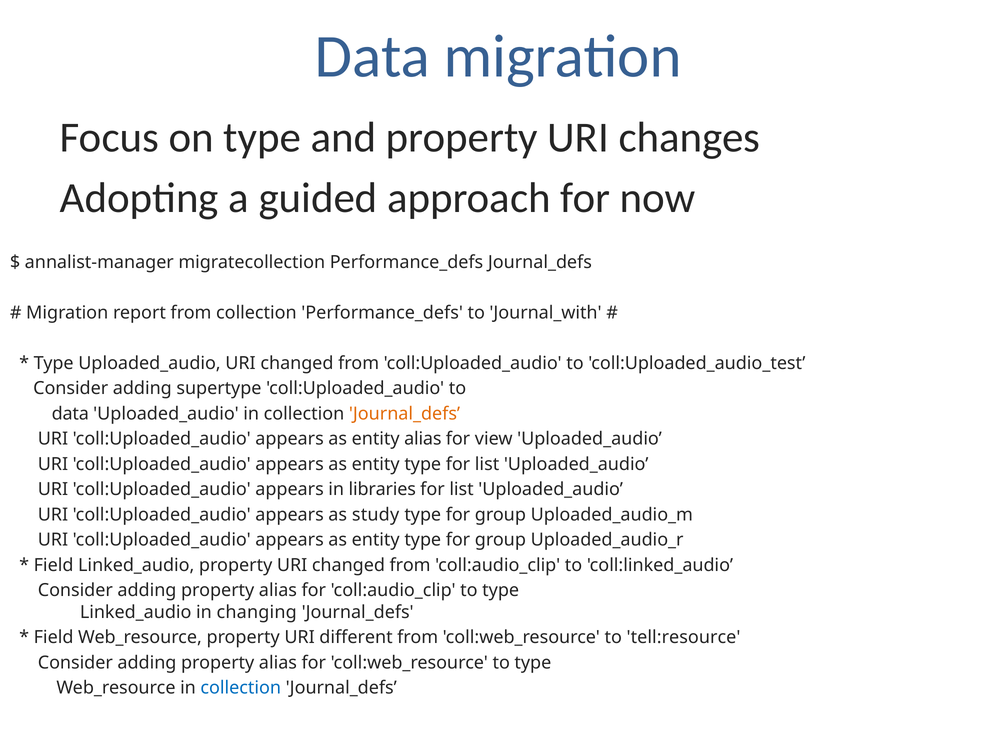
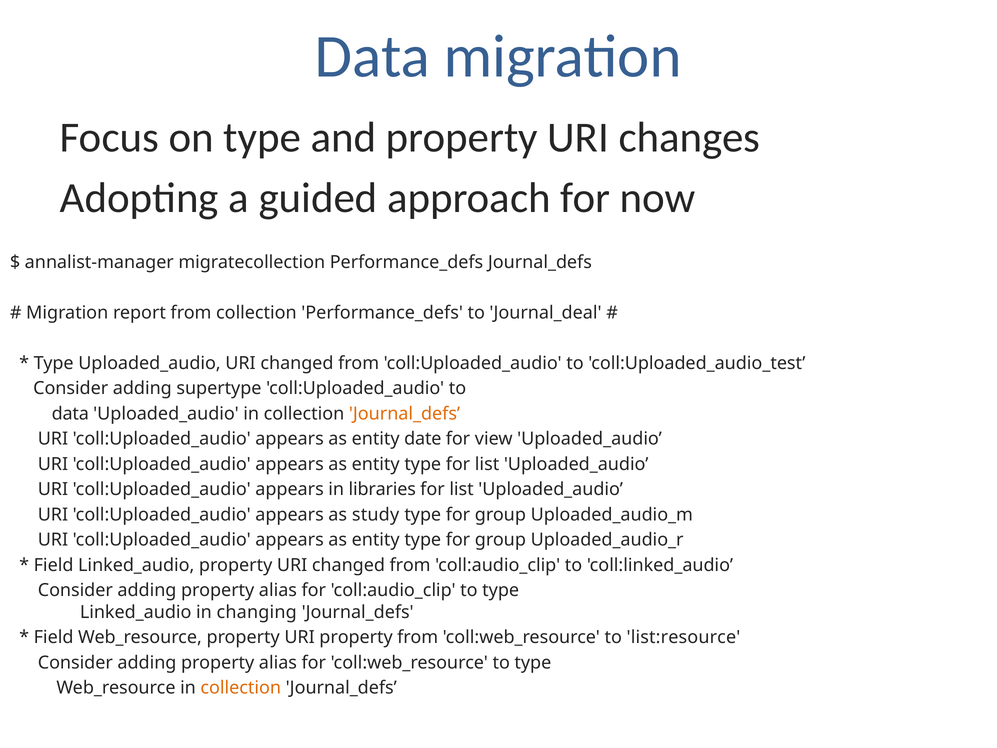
Journal_with: Journal_with -> Journal_deal (546, 313)
entity alias: alias -> date (423, 439)
URI different: different -> property (356, 637)
tell:resource: tell:resource -> list:resource (683, 637)
collection colour: blue -> orange (241, 688)
